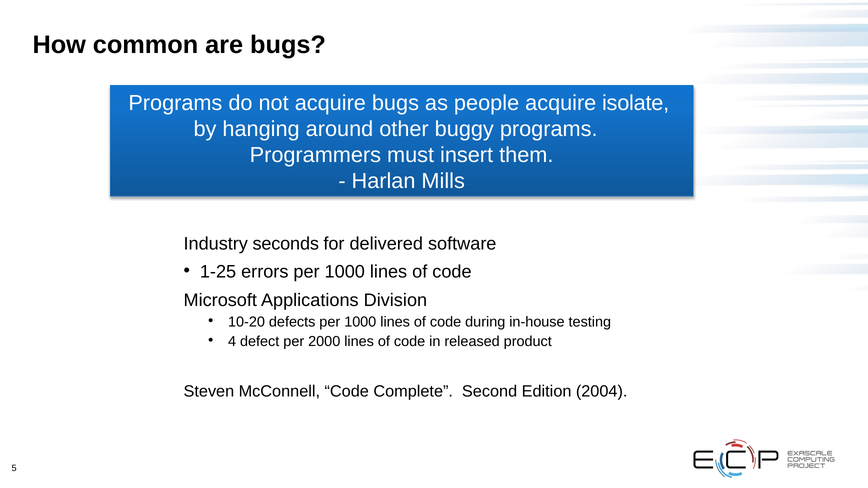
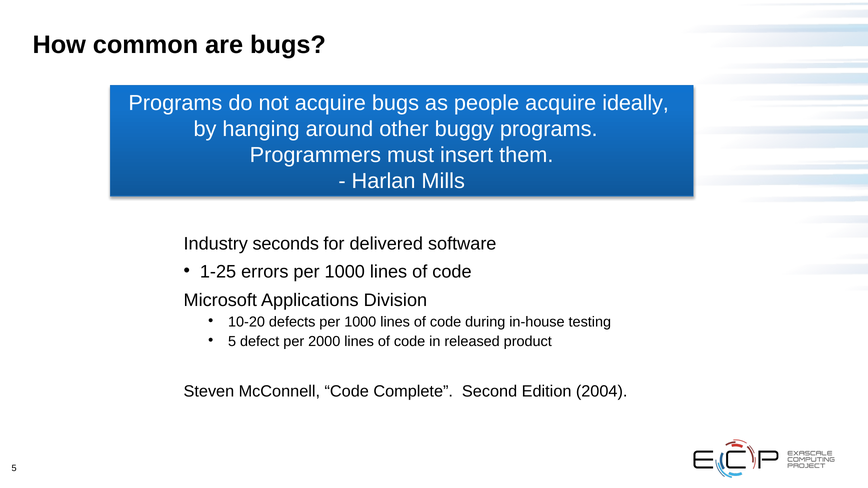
isolate: isolate -> ideally (636, 103)
4: 4 -> 5 (232, 342)
